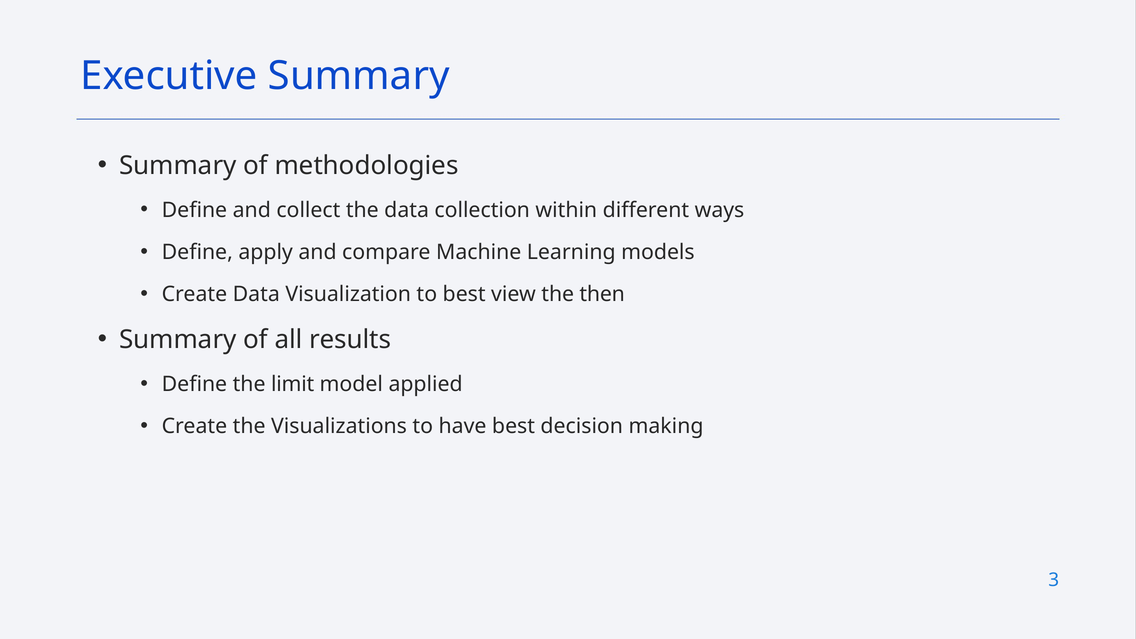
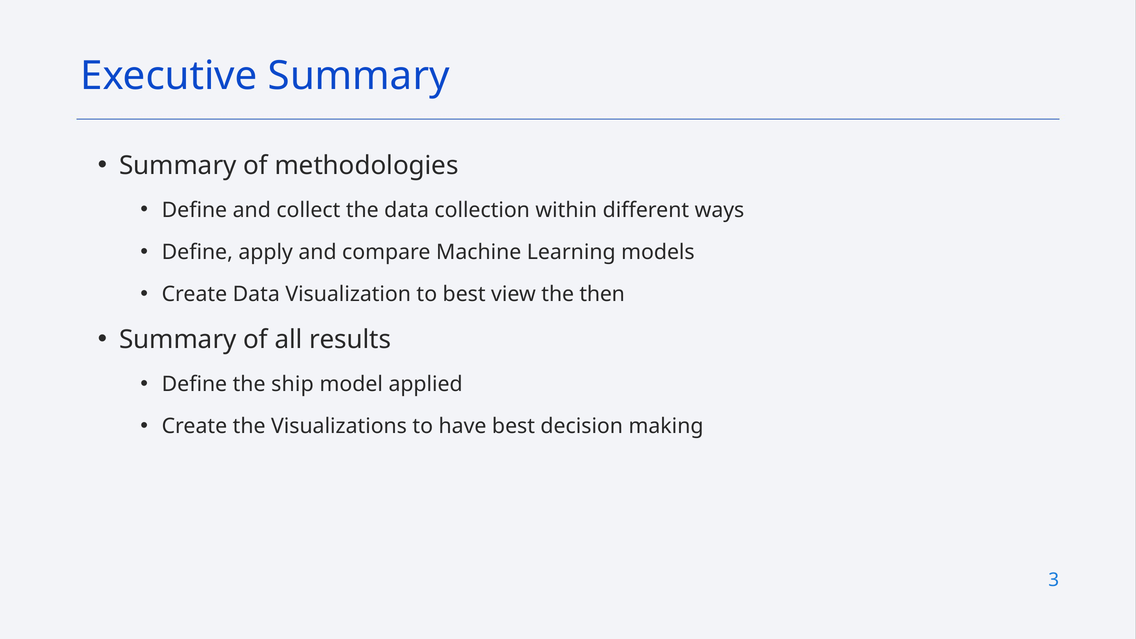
limit: limit -> ship (292, 384)
